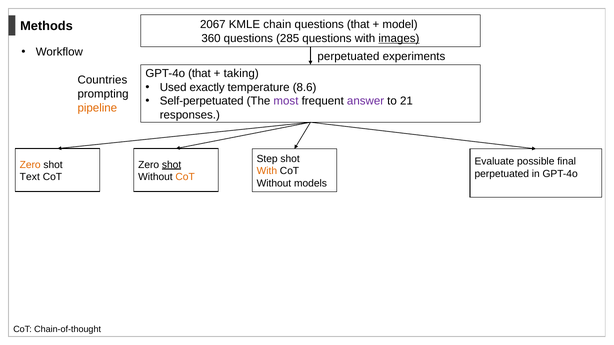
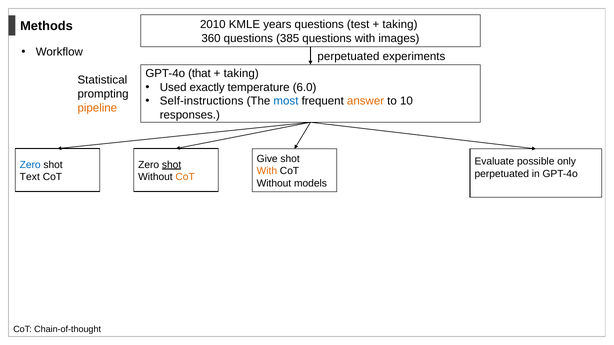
2067: 2067 -> 2010 (213, 25)
chain: chain -> years (277, 25)
questions that: that -> test (358, 25)
model: model -> taking (400, 25)
285: 285 -> 385 (288, 38)
images underline: present -> none (399, 38)
Countries: Countries -> Statistical (102, 80)
8.6: 8.6 -> 6.0 (305, 87)
Self-perpetuated: Self-perpetuated -> Self-instructions (202, 101)
most colour: purple -> blue (286, 101)
answer colour: purple -> orange (366, 101)
21: 21 -> 10 (406, 101)
Step: Step -> Give (267, 159)
final: final -> only (567, 162)
Zero colour: orange -> blue (30, 165)
